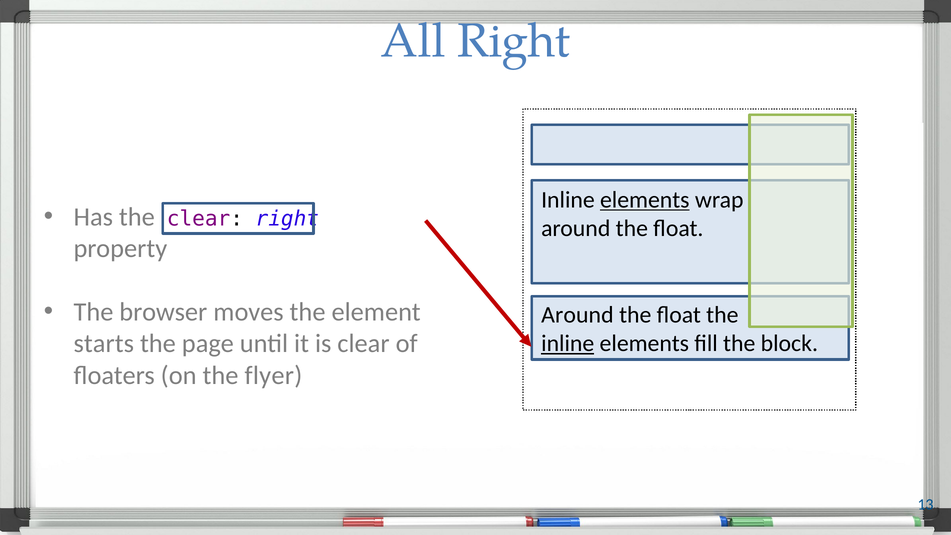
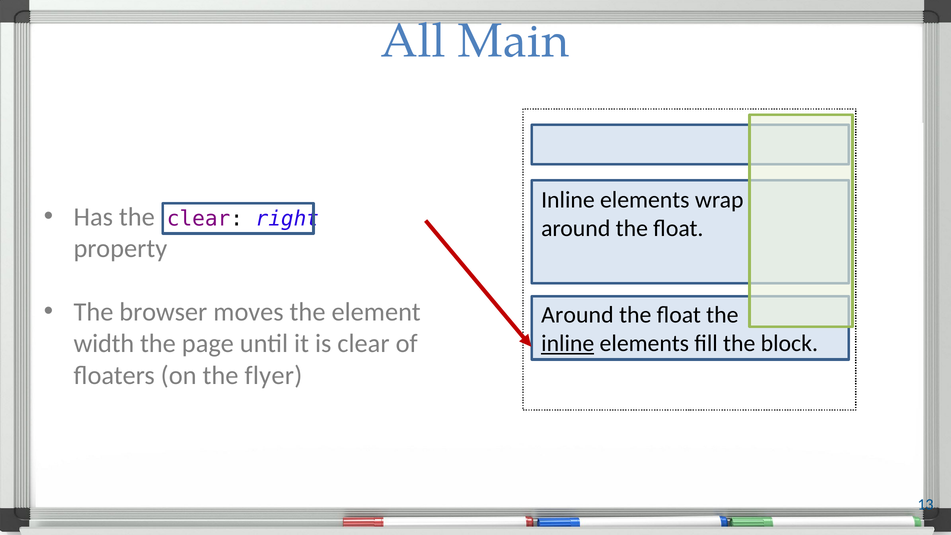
All Right: Right -> Main (513, 41)
elements underline: present -> none (645, 200)
starts: starts -> width (104, 344)
